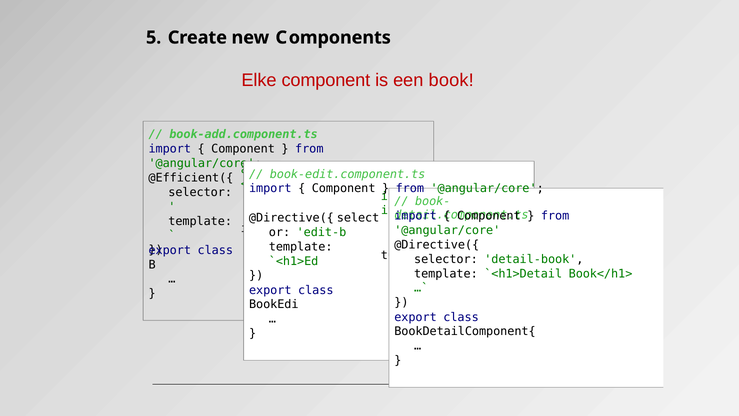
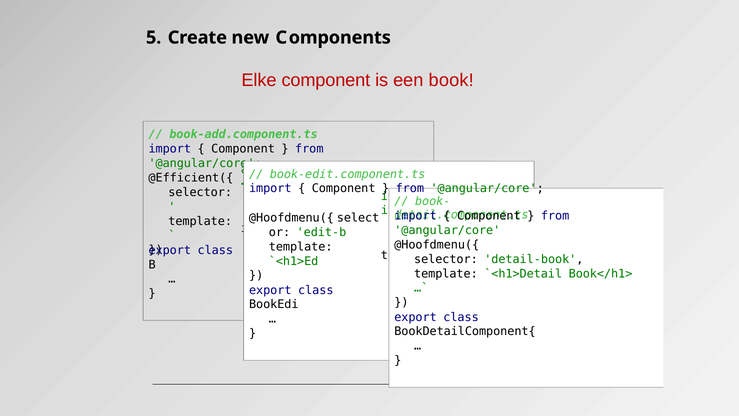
@Directive({: @Directive({ -> @Hoofdmenu({ (291, 218)
@Directive({: @Directive({ -> @Hoofdmenu({ (437, 245)
